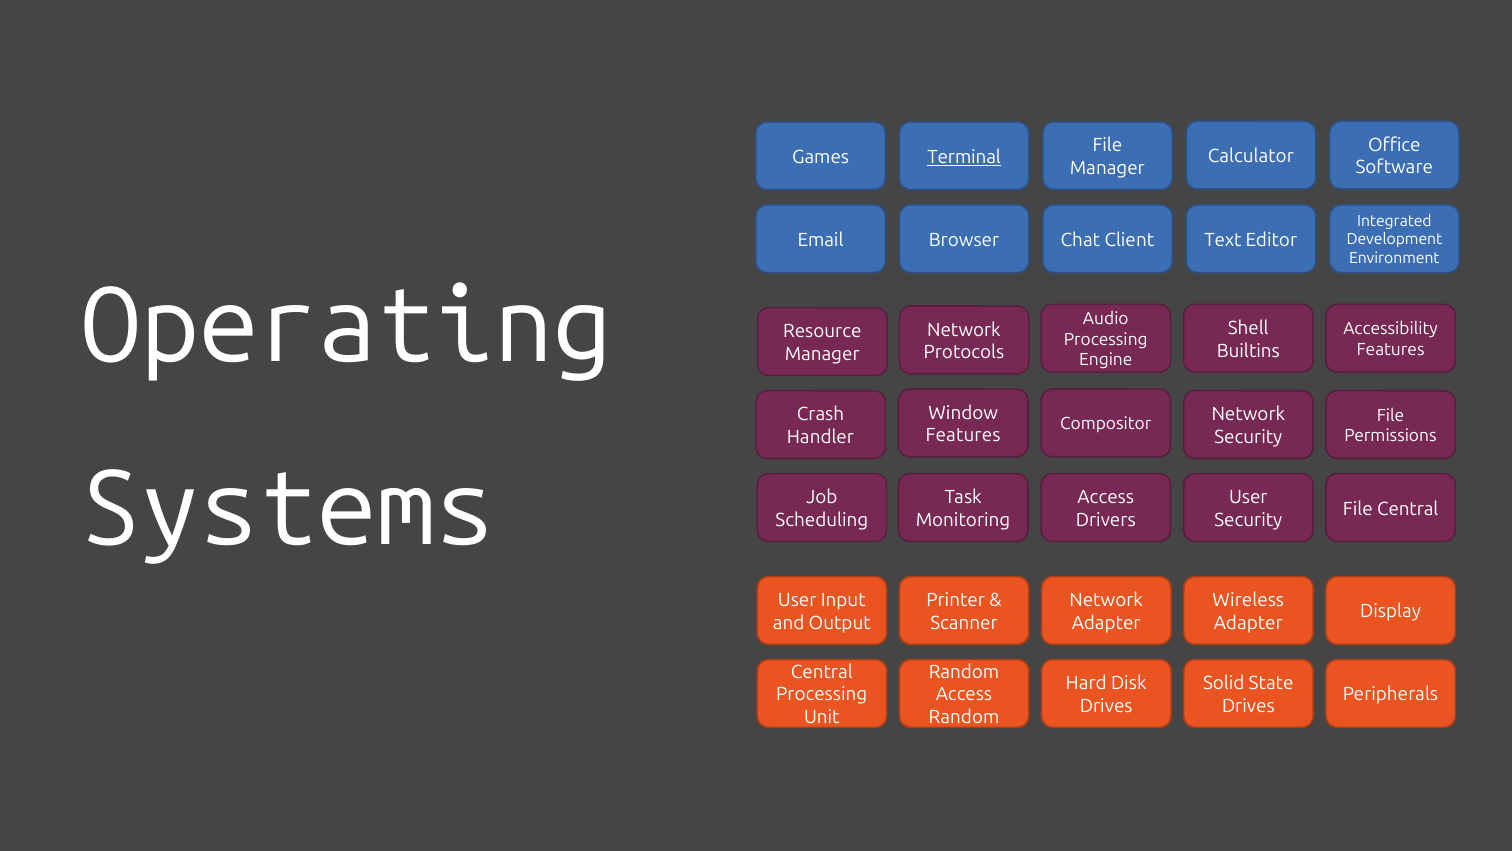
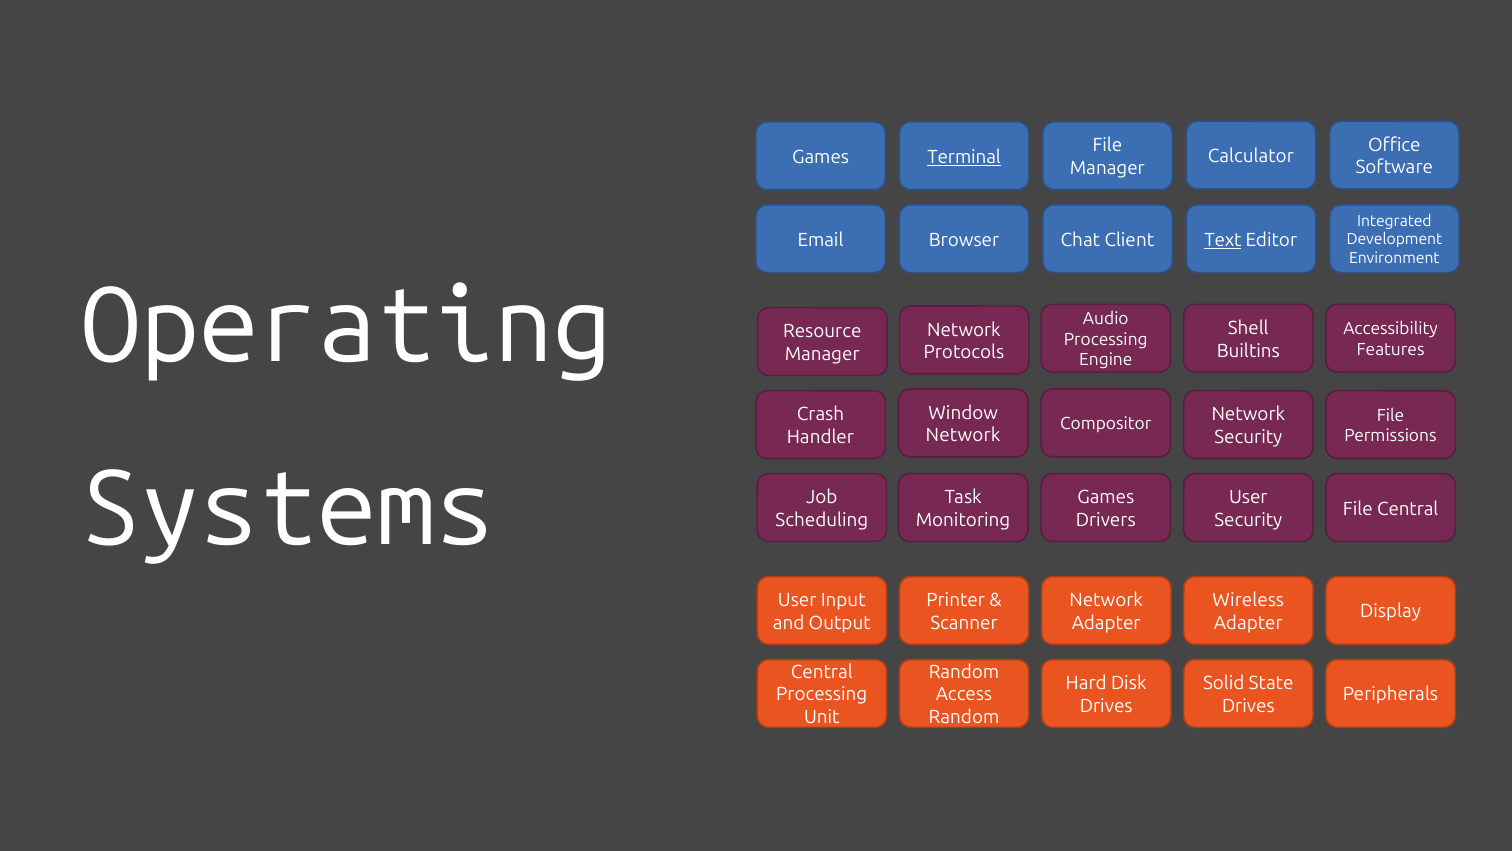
Text underline: none -> present (1223, 240)
Features: Features -> Network (963, 435)
Access: Access -> Games (1106, 497)
